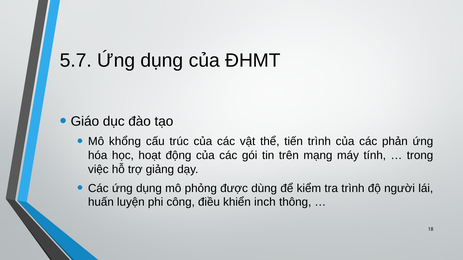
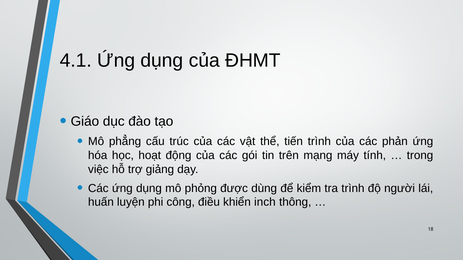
5.7: 5.7 -> 4.1 (76, 61)
khổng: khổng -> phẳng (125, 142)
